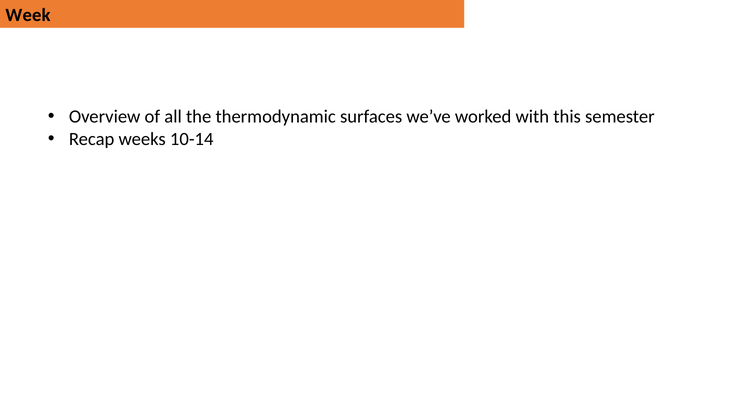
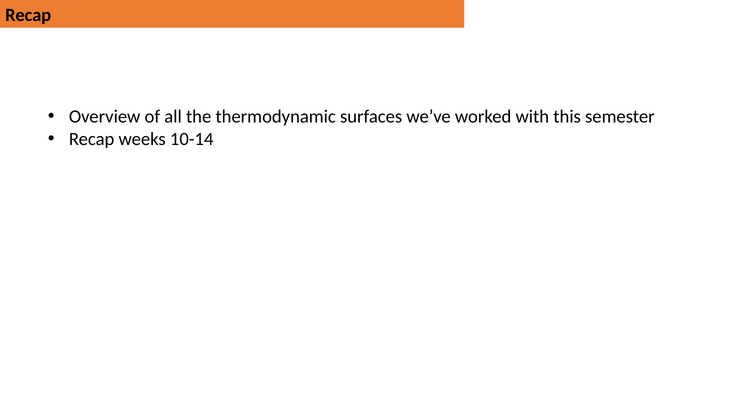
Week: Week -> Recap (28, 15)
